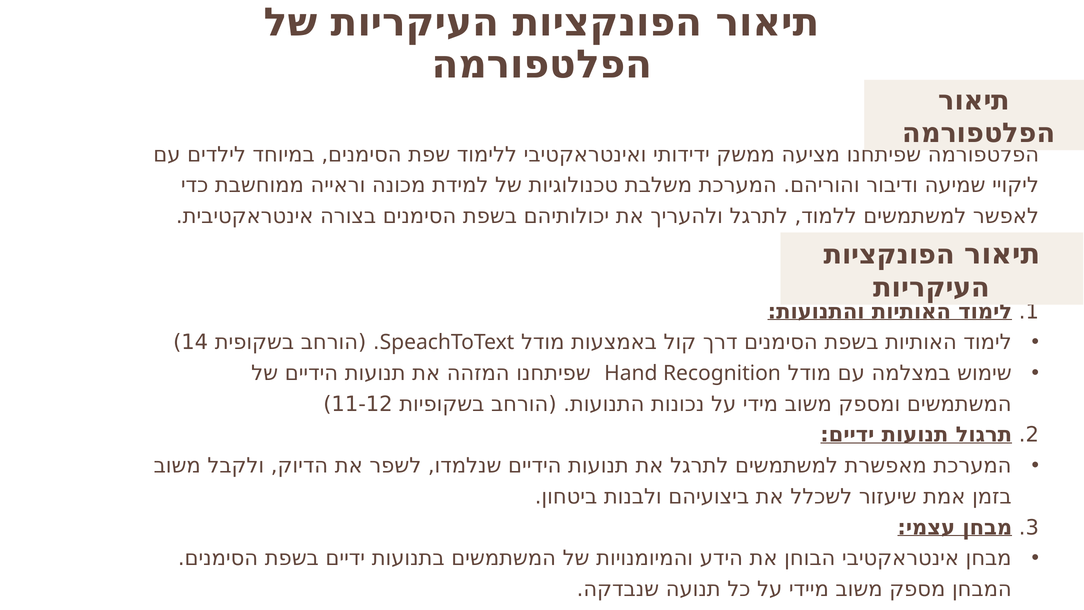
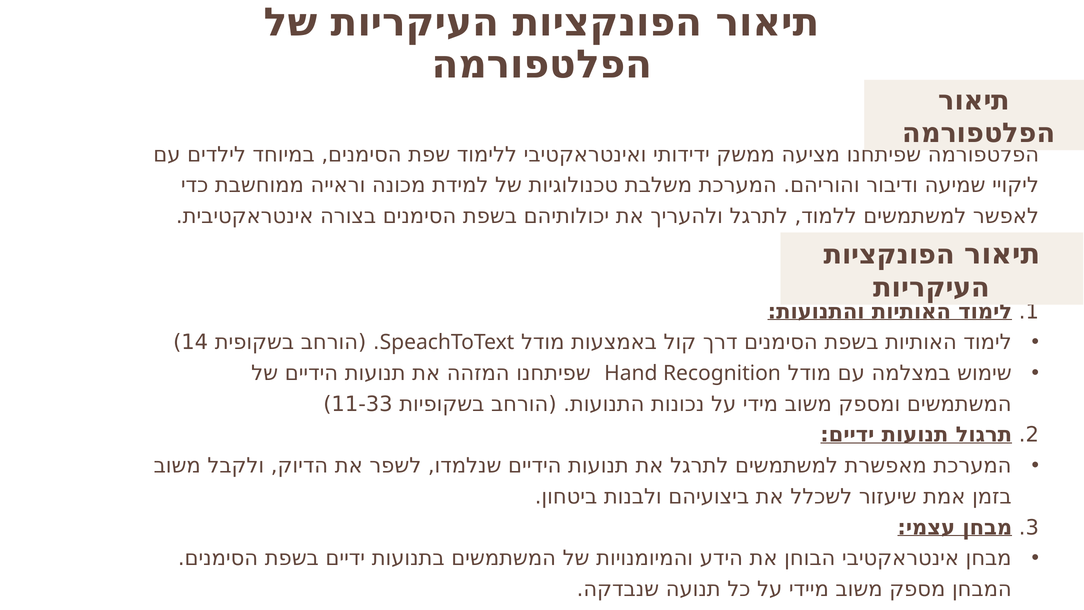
11-12: 11-12 -> 11-33 (362, 404)
